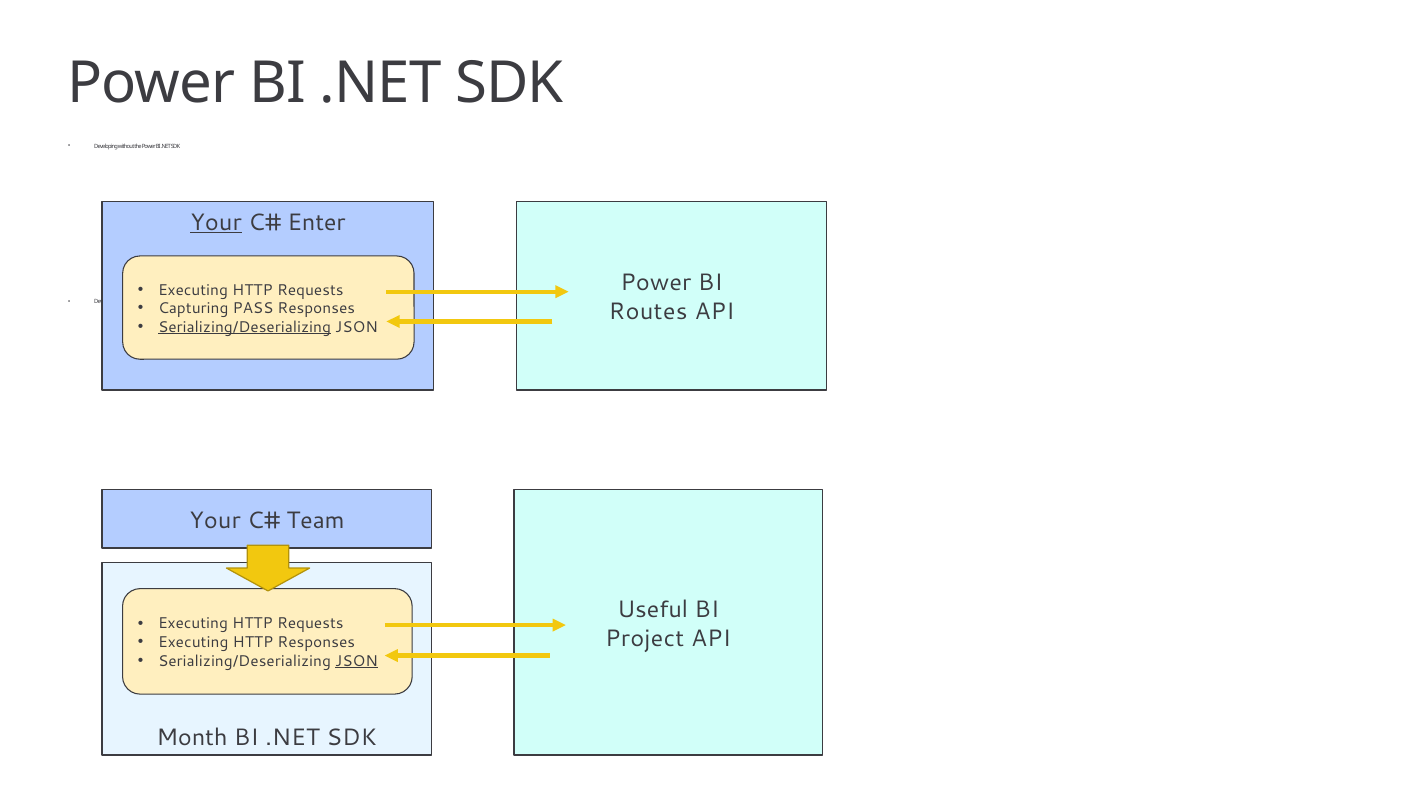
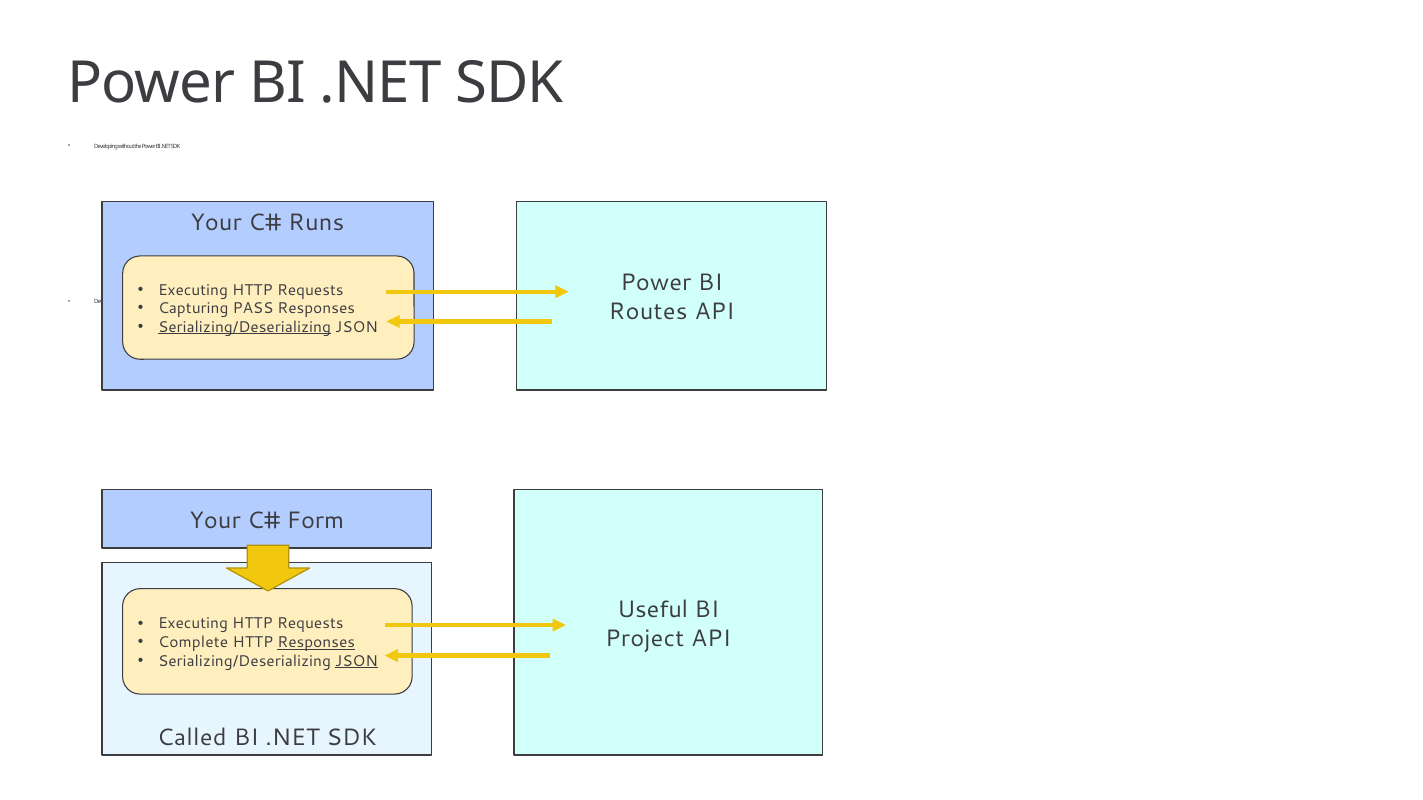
Your underline: present -> none (216, 223)
Enter: Enter -> Runs (316, 223)
Team: Team -> Form (315, 521)
Executing: Executing -> Complete (193, 643)
Responses underline: none -> present (316, 643)
Month: Month -> Called (192, 738)
